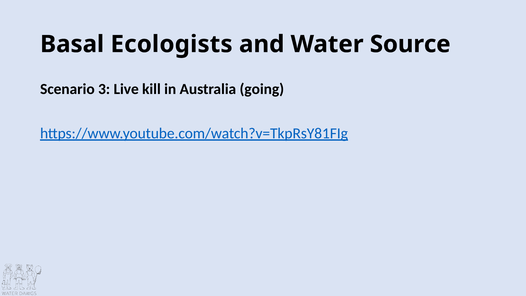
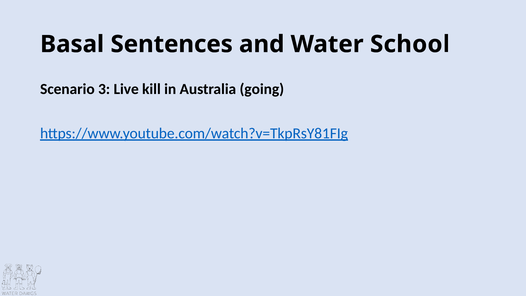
Ecologists: Ecologists -> Sentences (172, 44)
Source: Source -> School (410, 44)
